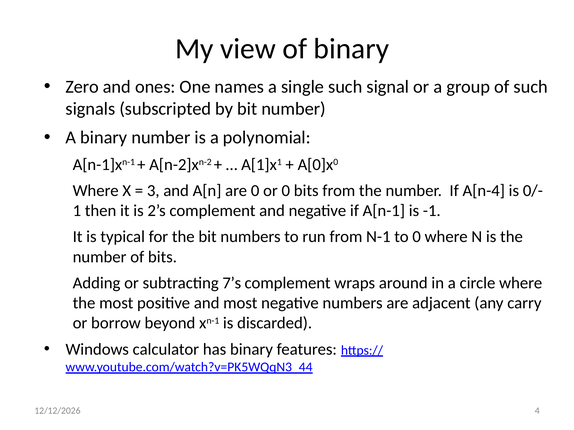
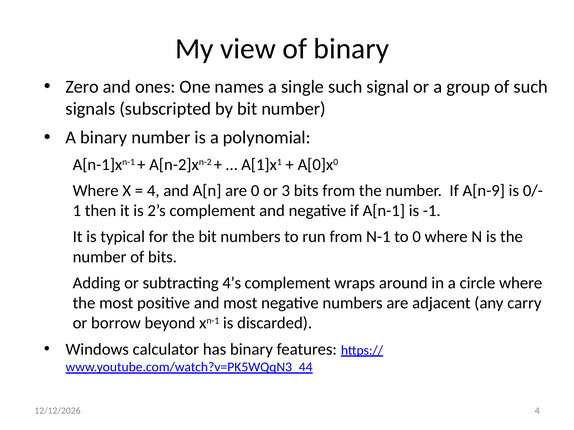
3: 3 -> 4 (153, 191)
or 0: 0 -> 3 (286, 191)
A[n-4: A[n-4 -> A[n-9 (484, 191)
7’s: 7’s -> 4’s (232, 283)
